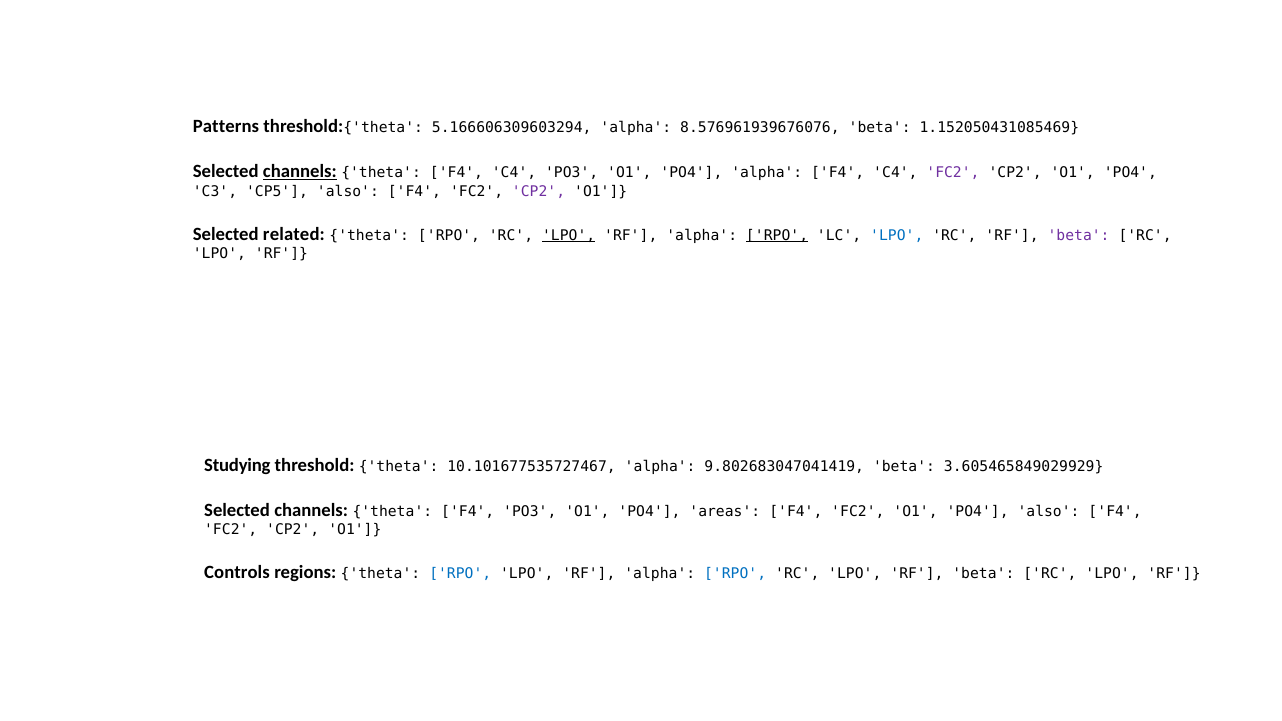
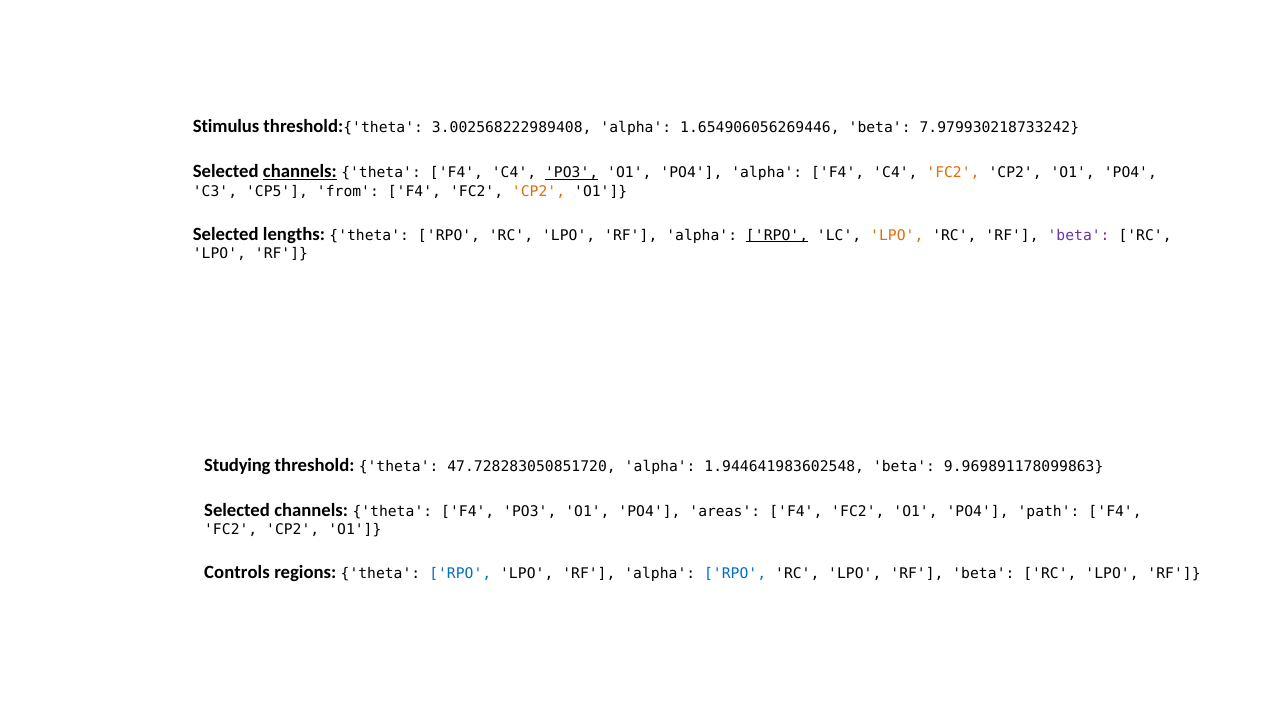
Patterns: Patterns -> Stimulus (226, 127)
5.166606309603294: 5.166606309603294 -> 3.002568222989408 (512, 128)
8.576961939676076: 8.576961939676076 -> 1.654906056269446 (760, 128)
1.152050431085469: 1.152050431085469 -> 7.979930218733242 (999, 128)
PO3 underline: none -> present (572, 173)
FC2 colour: purple -> orange (953, 173)
CP5 also: also -> from (348, 191)
CP2 colour: purple -> orange (539, 191)
related: related -> lengths (294, 234)
LPO underline: present -> none (569, 235)
LPO colour: blue -> orange (897, 235)
10.101677535727467: 10.101677535727467 -> 47.728283050851720 (532, 467)
9.802683047041419: 9.802683047041419 -> 1.944641983602548 (784, 467)
3.605465849029929: 3.605465849029929 -> 9.969891178099863 (1024, 467)
PO4 also: also -> path (1049, 512)
